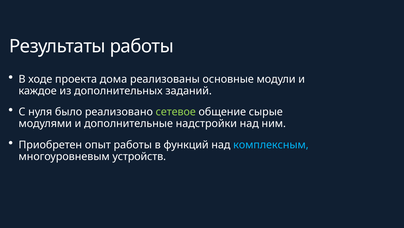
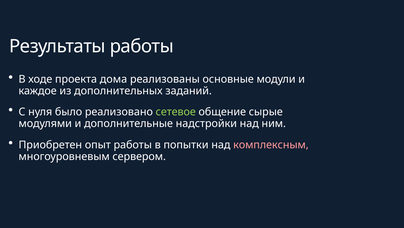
функций: функций -> попытки (186, 144)
комплексным colour: light blue -> pink (271, 144)
устройств: устройств -> сервером (139, 156)
